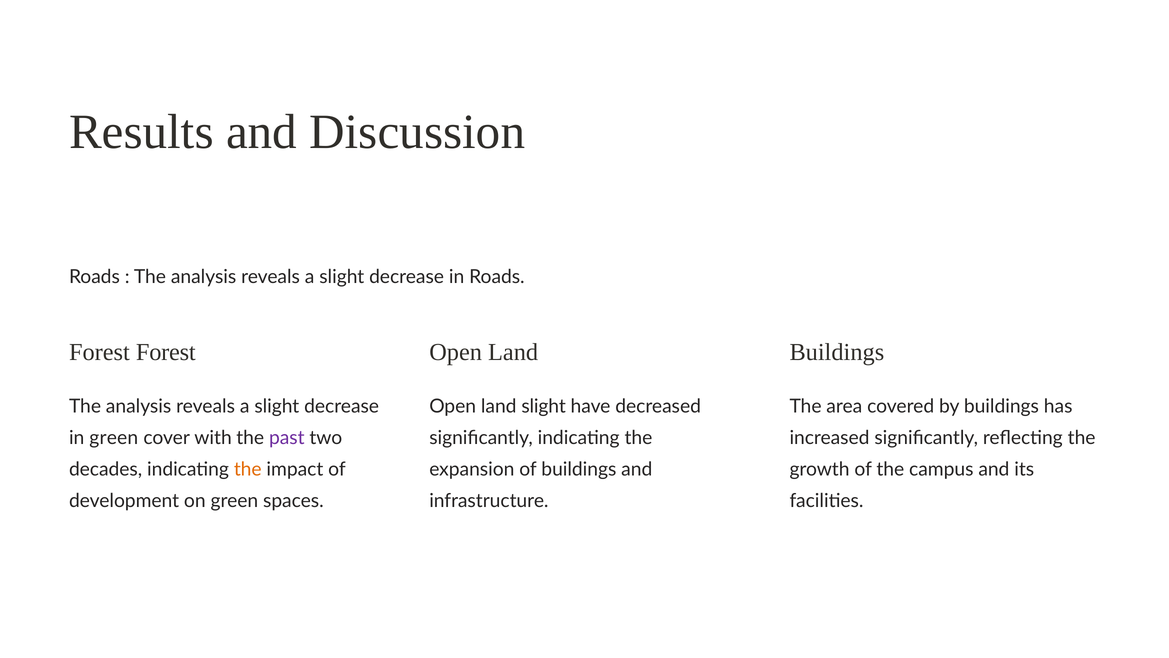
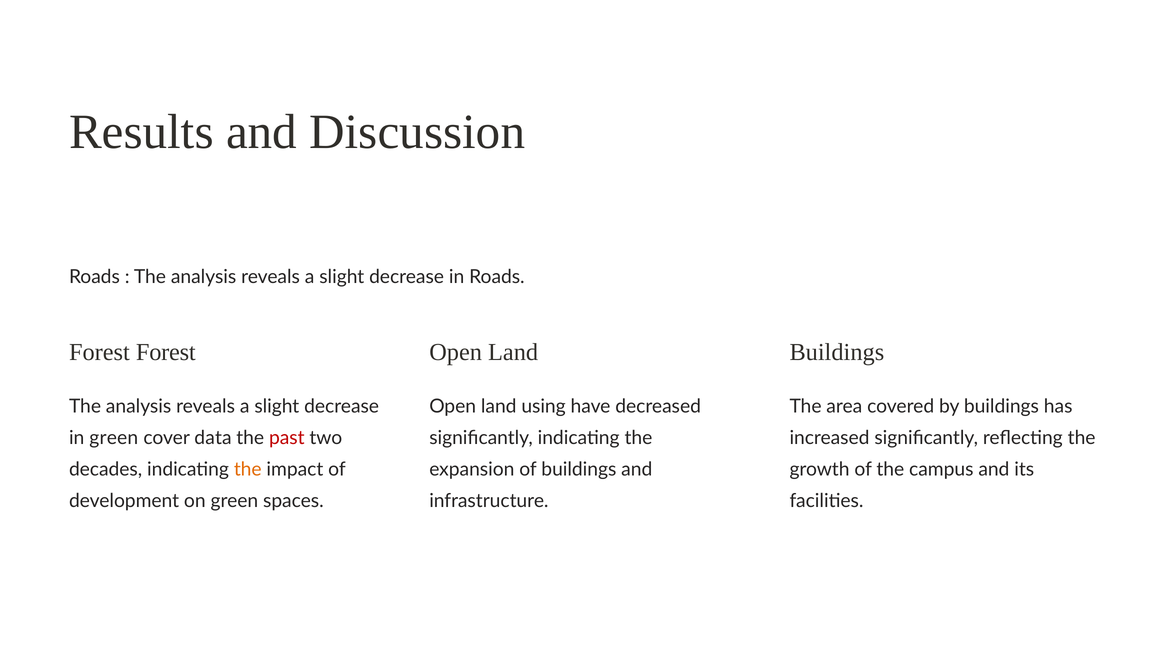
land slight: slight -> using (544, 406)
with: with -> data (213, 438)
past colour: purple -> red (287, 438)
